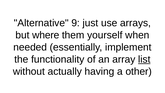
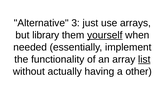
9: 9 -> 3 (76, 23)
where: where -> library (46, 35)
yourself underline: none -> present (105, 35)
